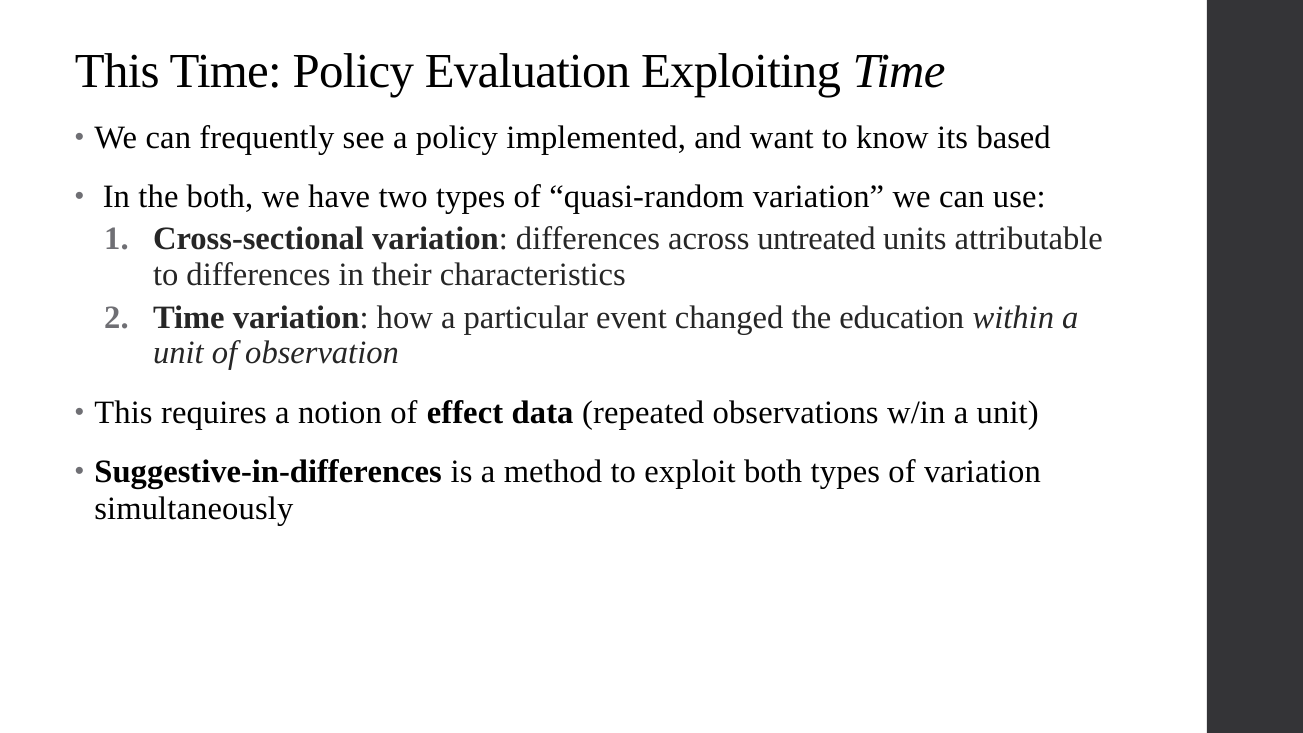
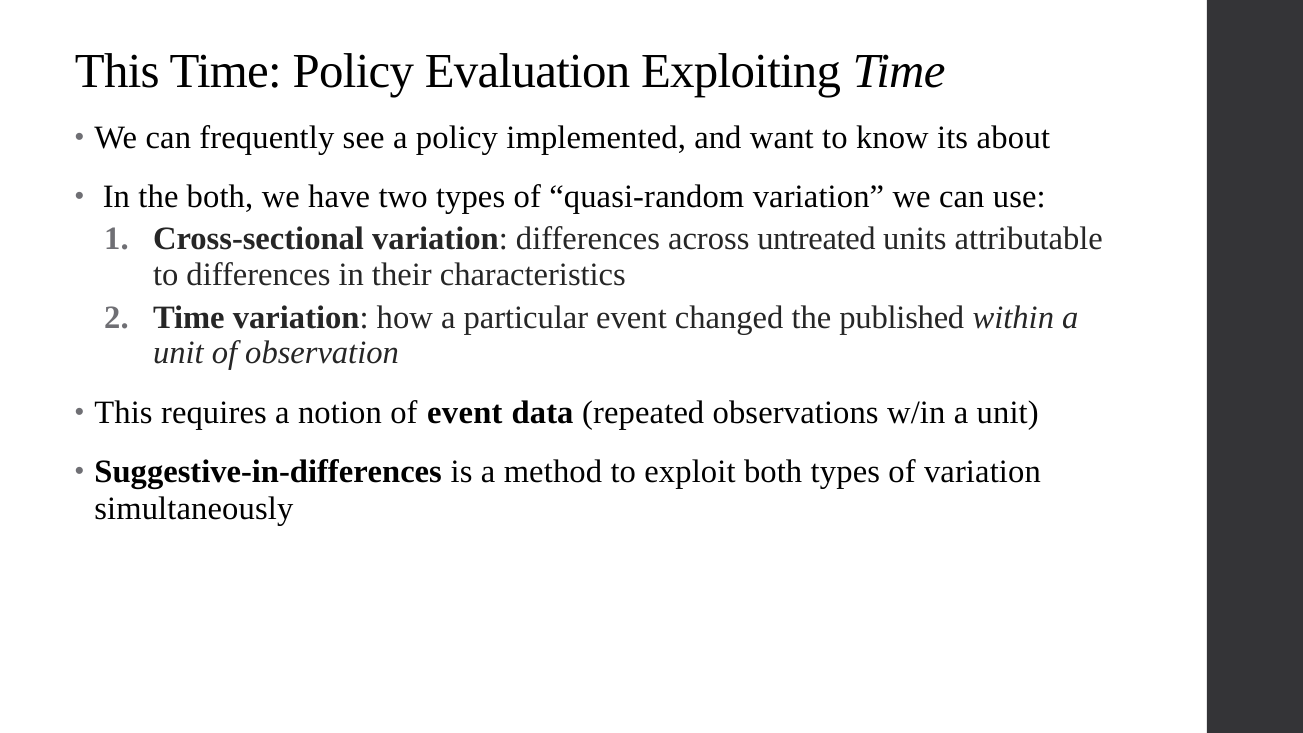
based: based -> about (1013, 138)
education: education -> published (902, 318)
of effect: effect -> event (465, 413)
